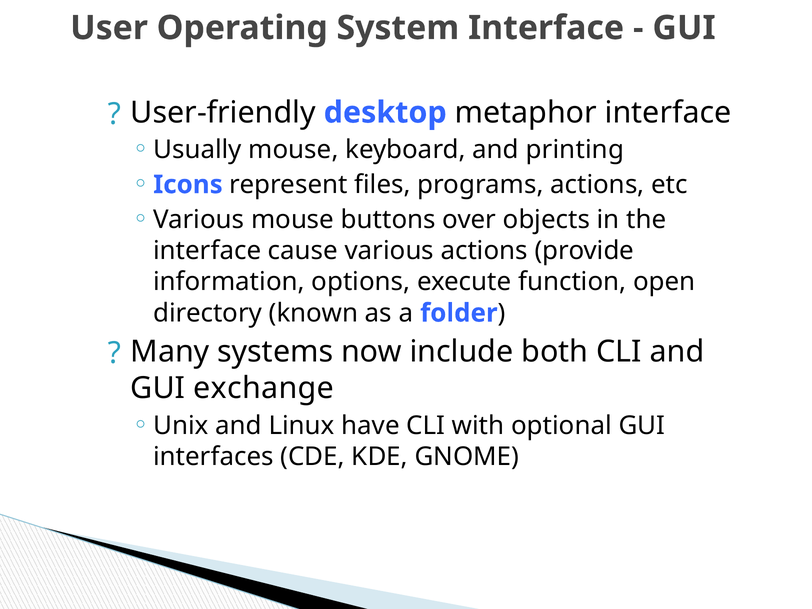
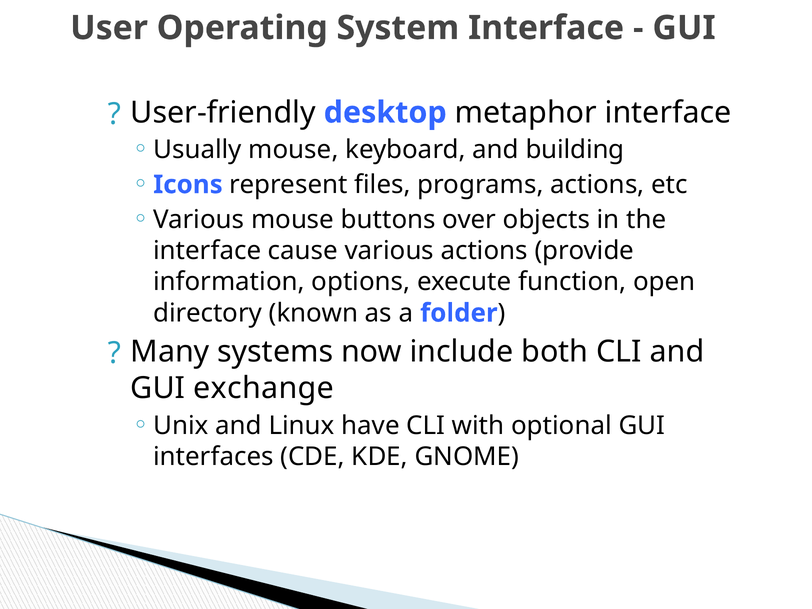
printing: printing -> building (575, 150)
